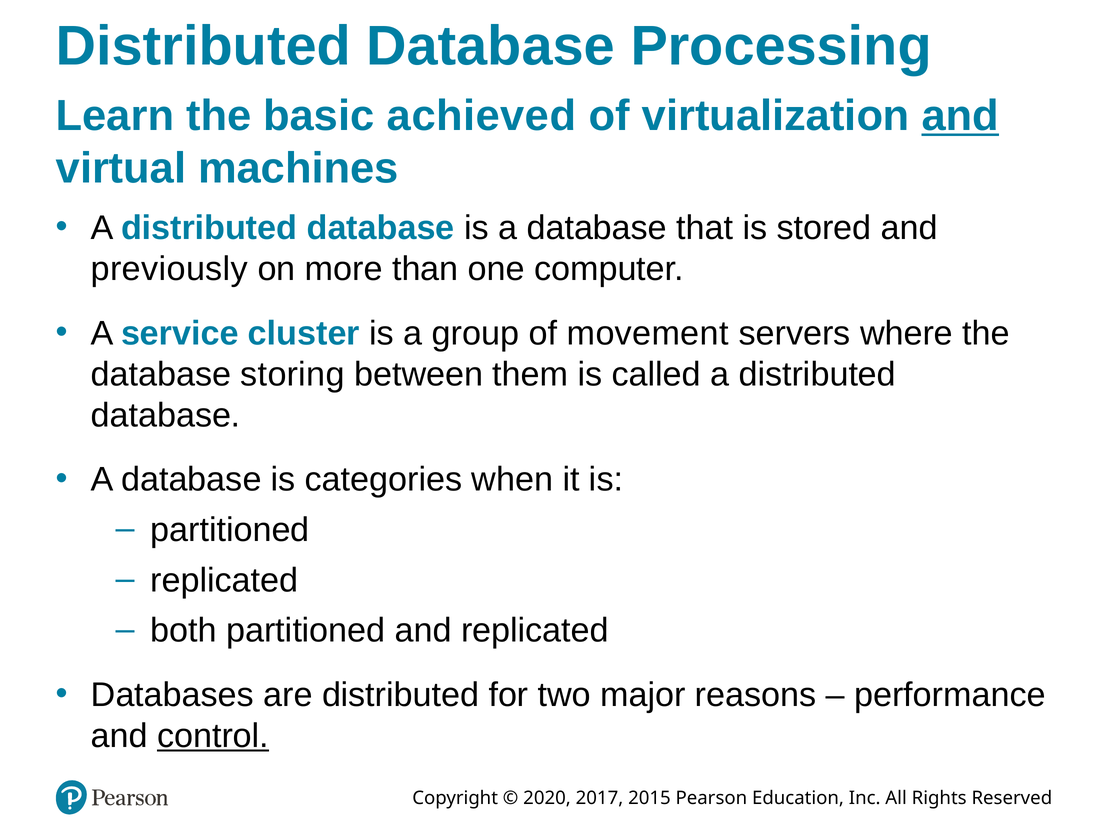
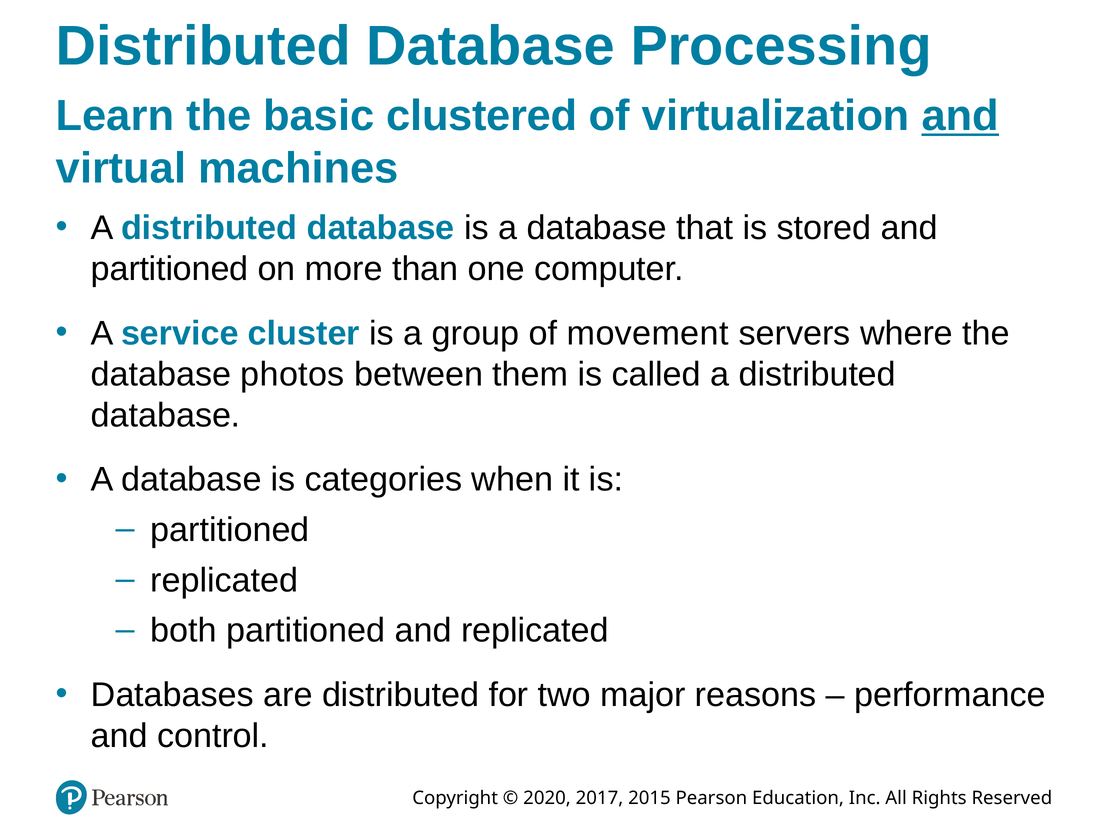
achieved: achieved -> clustered (482, 116)
previously: previously -> partitioned (170, 269)
storing: storing -> photos (292, 374)
control underline: present -> none (213, 736)
